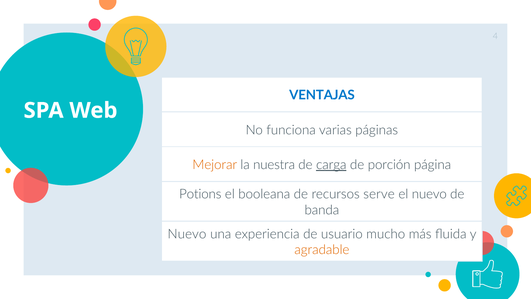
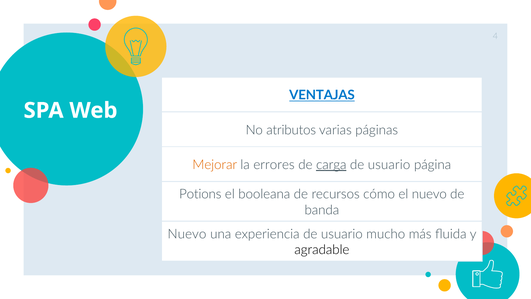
VENTAJAS underline: none -> present (322, 95)
funciona: funciona -> atributos (291, 130)
nuestra: nuestra -> errores (274, 165)
porción: porción -> usuario (389, 165)
serve: serve -> cómo (379, 194)
agradable colour: orange -> black (322, 250)
